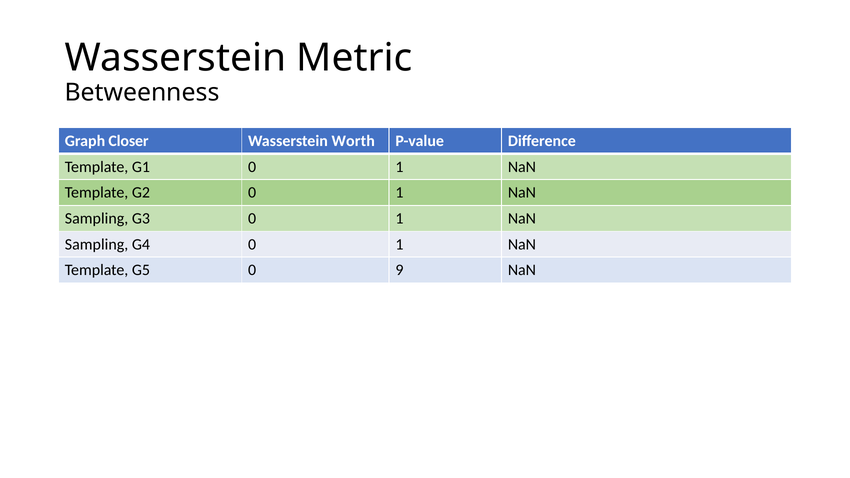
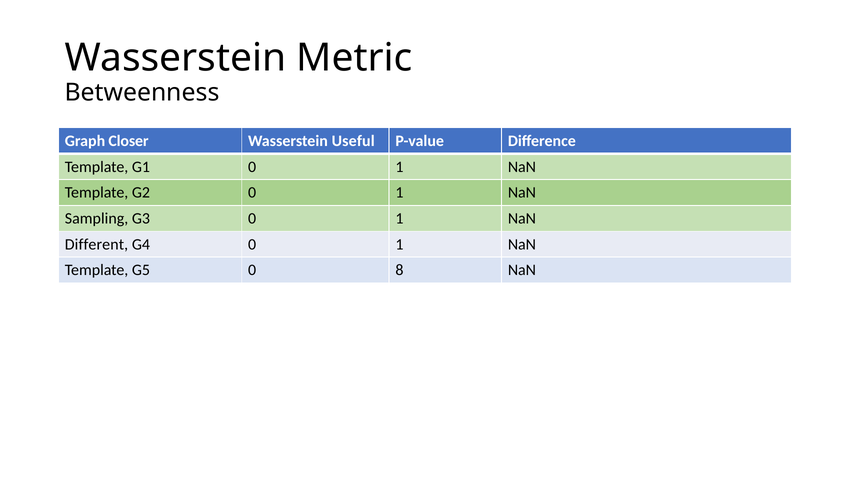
Worth: Worth -> Useful (353, 141)
Sampling: Sampling -> Different (97, 244)
9: 9 -> 8 (399, 270)
